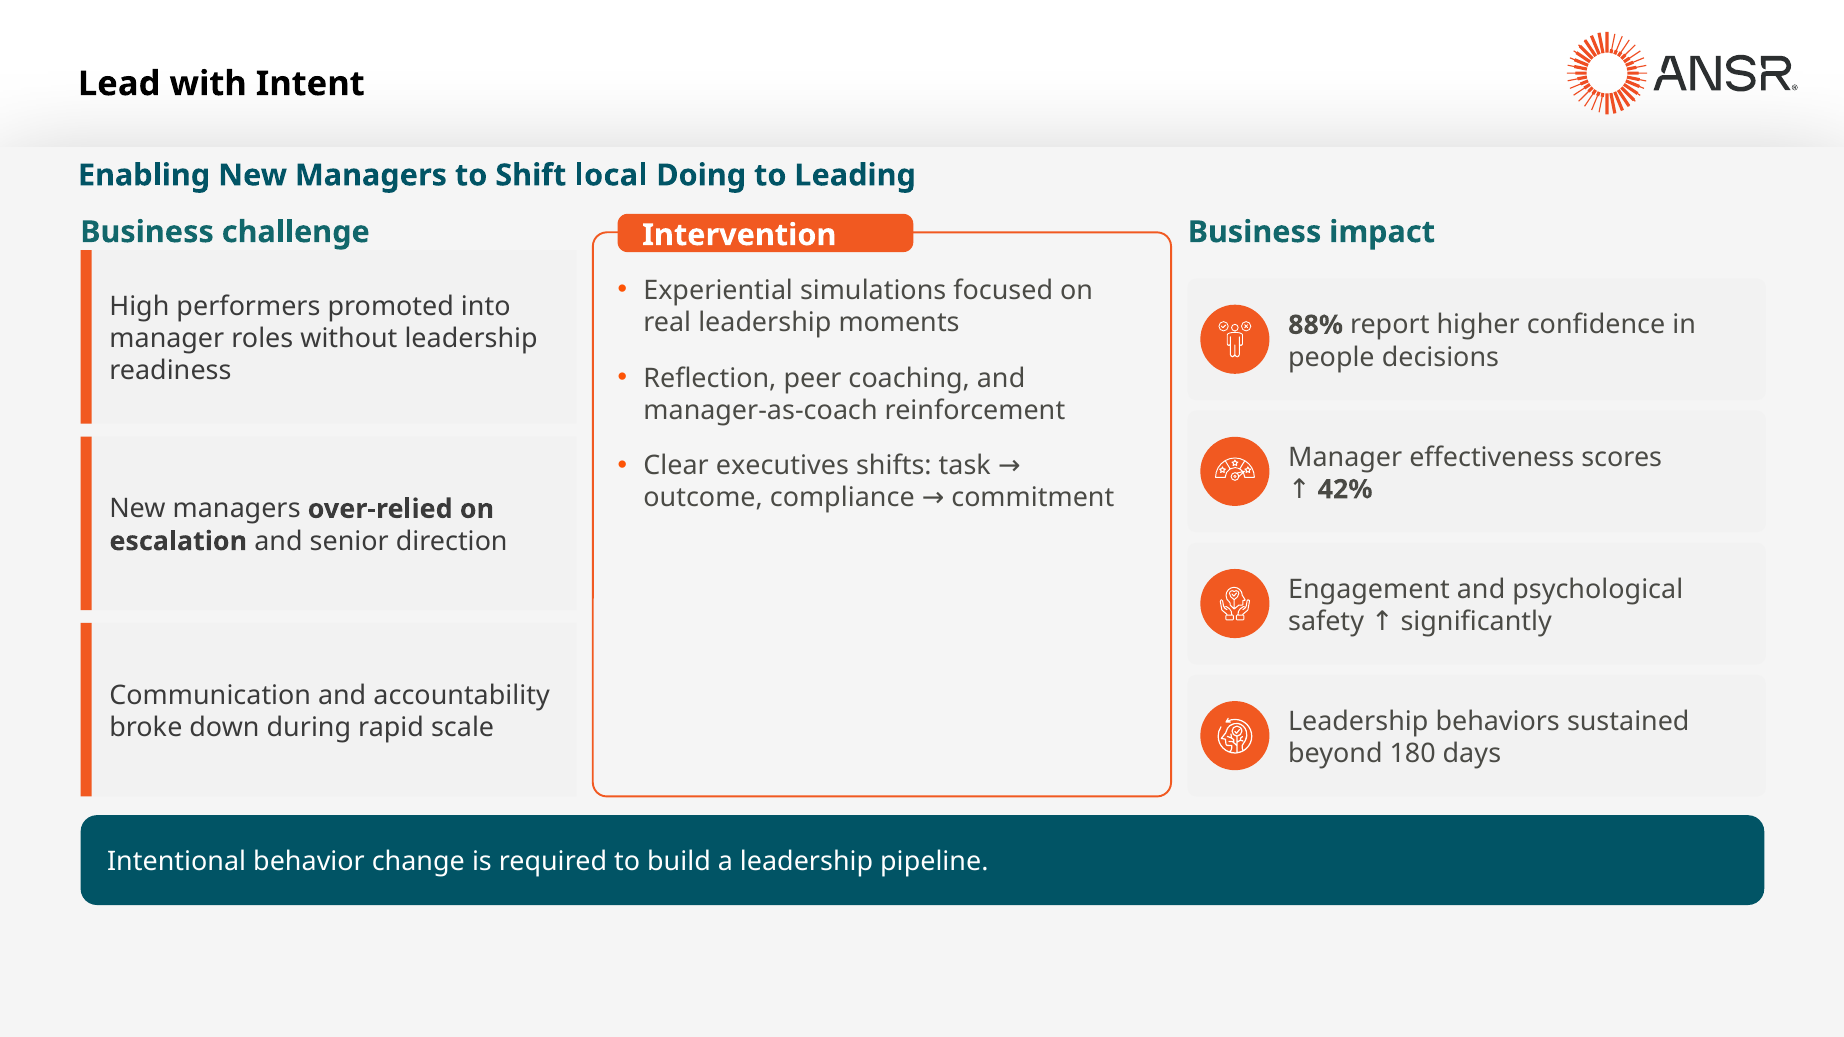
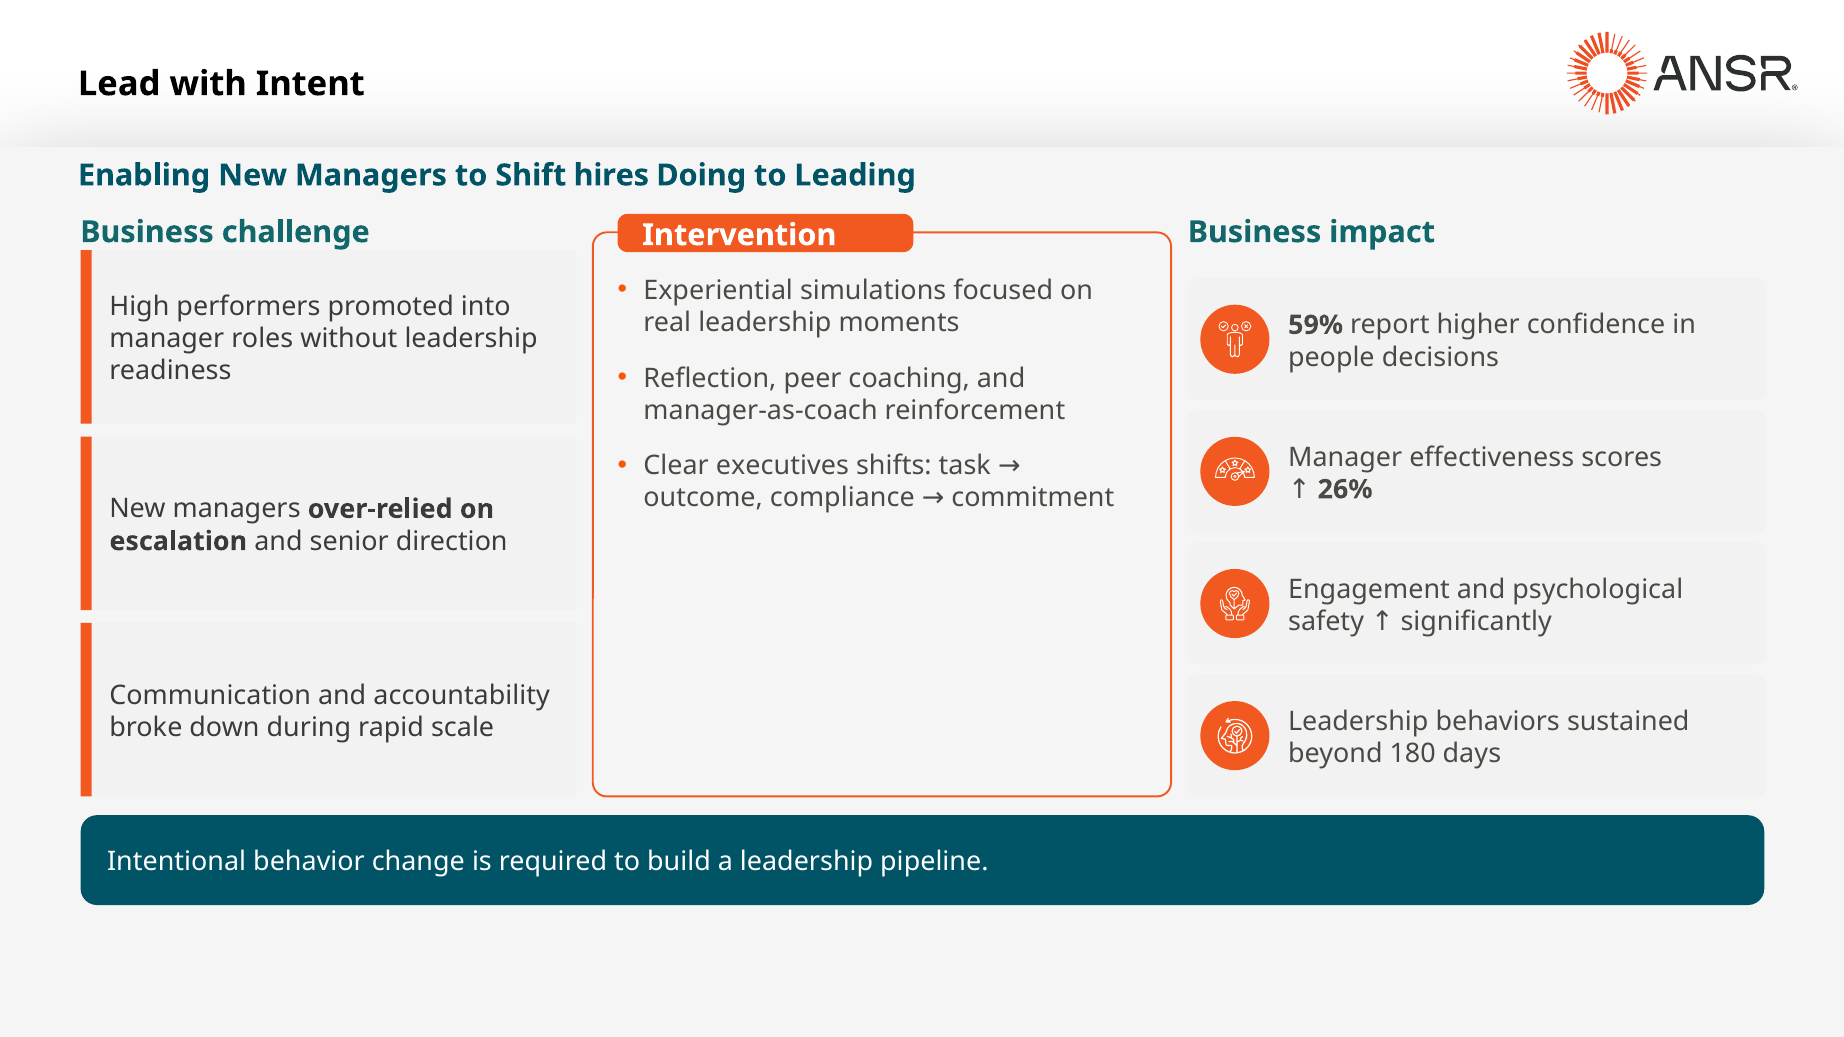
local: local -> hires (611, 175)
88%: 88% -> 59% (1316, 325)
42%: 42% -> 26% (1345, 490)
